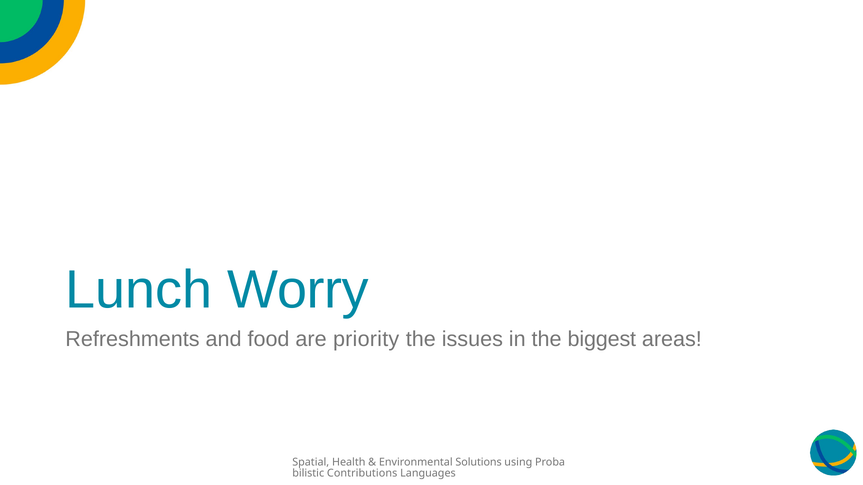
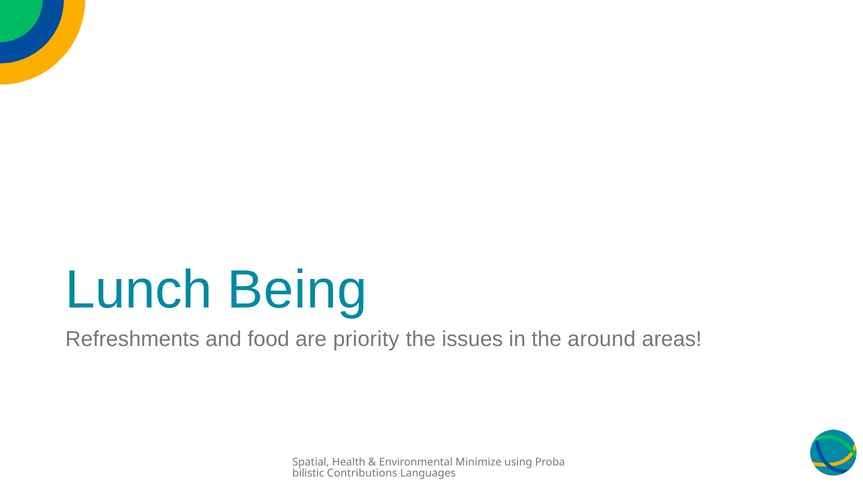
Worry: Worry -> Being (297, 290)
biggest: biggest -> around (602, 340)
Solutions: Solutions -> Minimize (479, 463)
